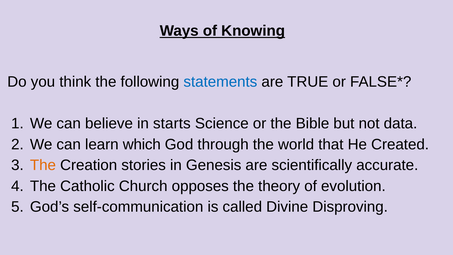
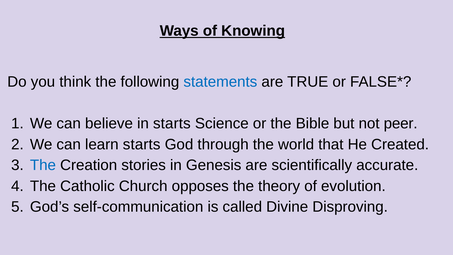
data: data -> peer (401, 123)
learn which: which -> starts (142, 144)
The colour: orange -> blue (43, 165)
